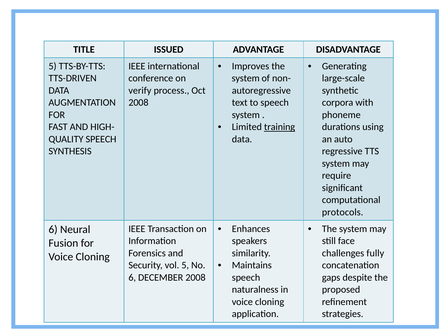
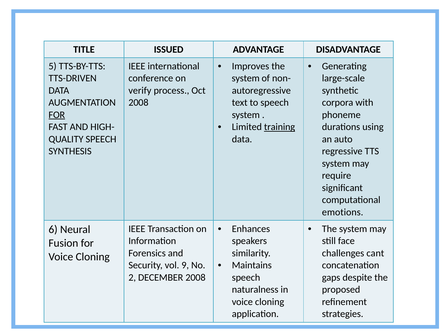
FOR underline: none -> present (57, 115)
protocols: protocols -> emotions (343, 212)
fully: fully -> cant (375, 253)
vol 5: 5 -> 9 (185, 265)
6: 6 -> 2 (132, 278)
